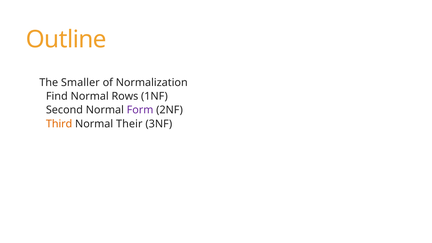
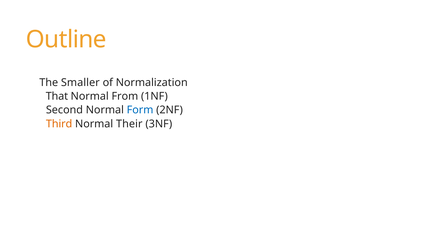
Find: Find -> That (57, 96)
Rows: Rows -> From (125, 96)
Form colour: purple -> blue (140, 110)
